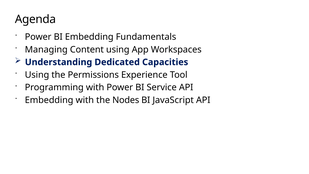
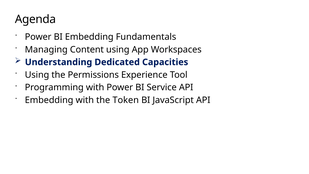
Nodes: Nodes -> Token (126, 100)
